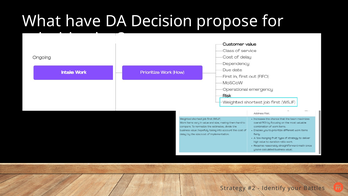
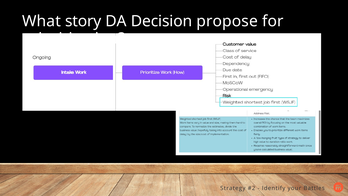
have: have -> story (83, 21)
